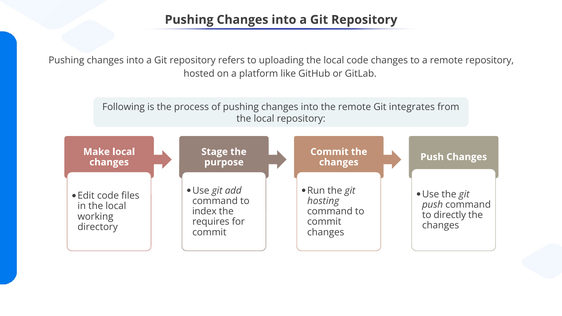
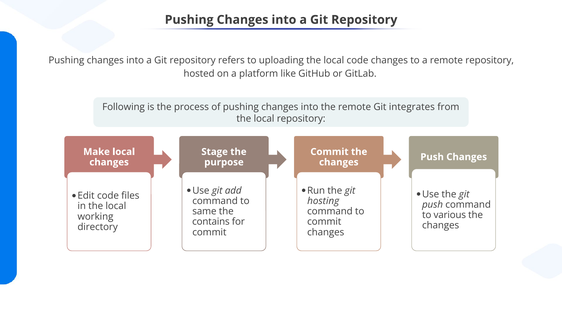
index: index -> same (204, 211)
directly: directly -> various (450, 215)
requires: requires -> contains (211, 222)
